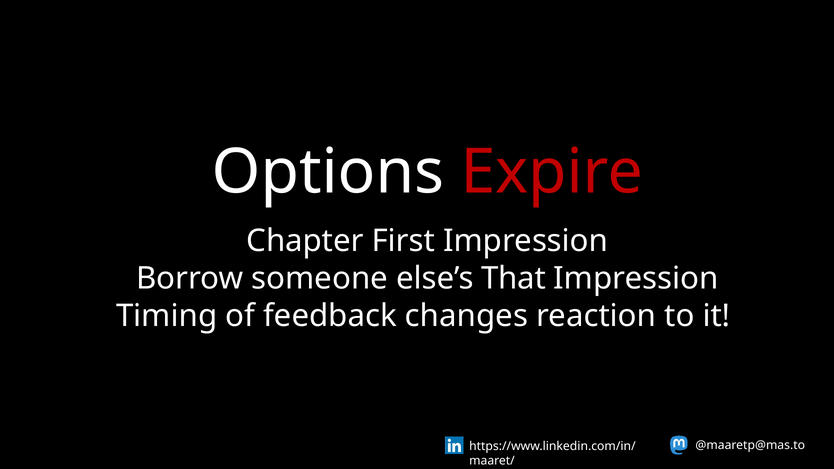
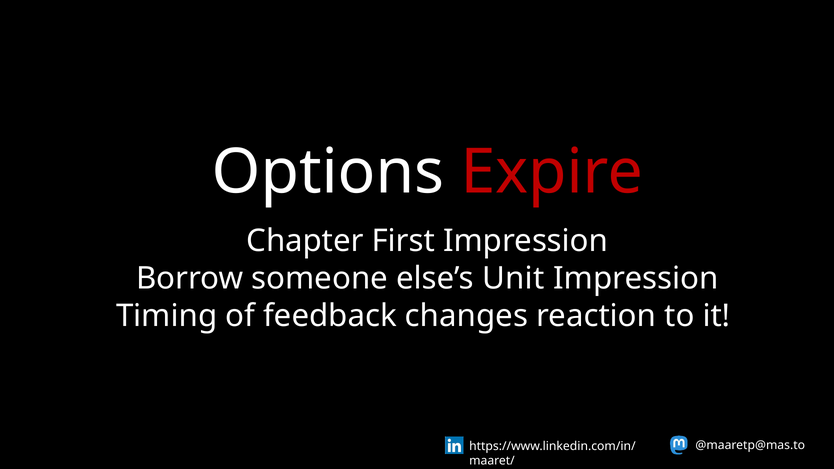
That: That -> Unit (513, 278)
